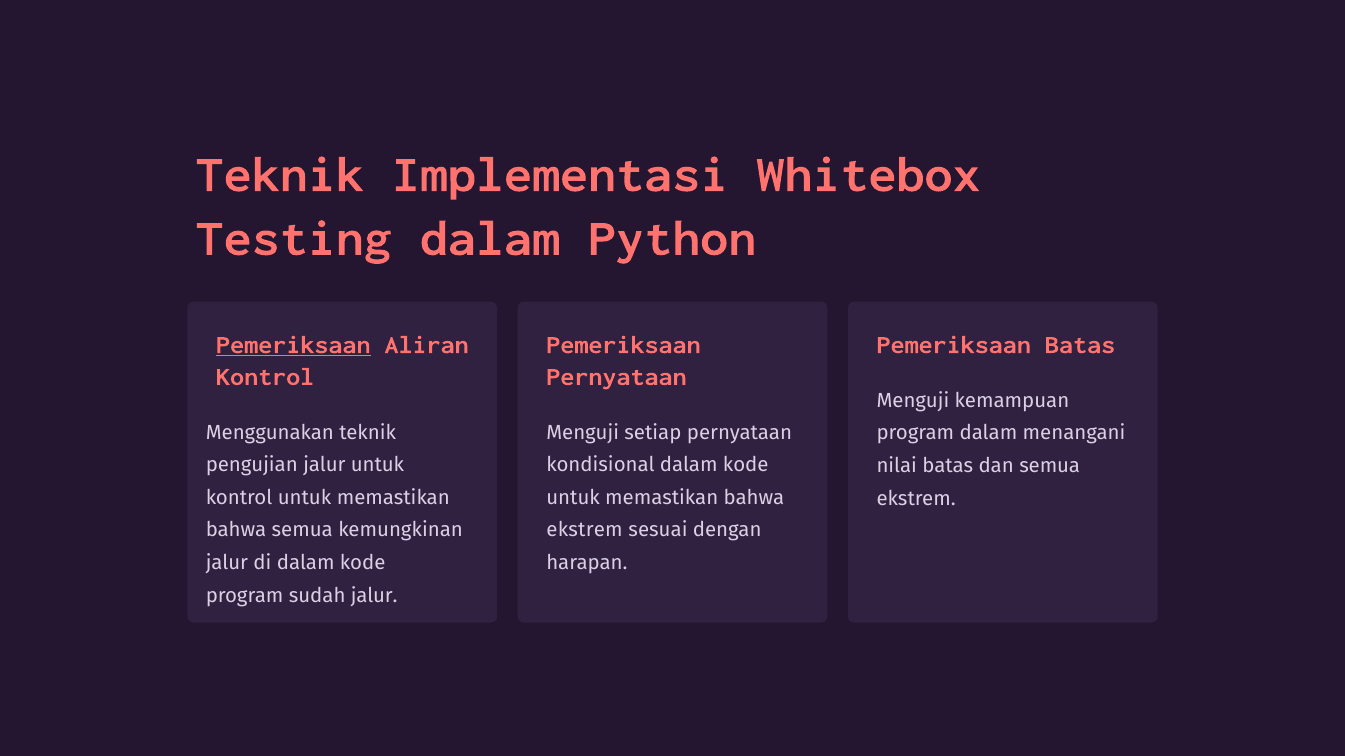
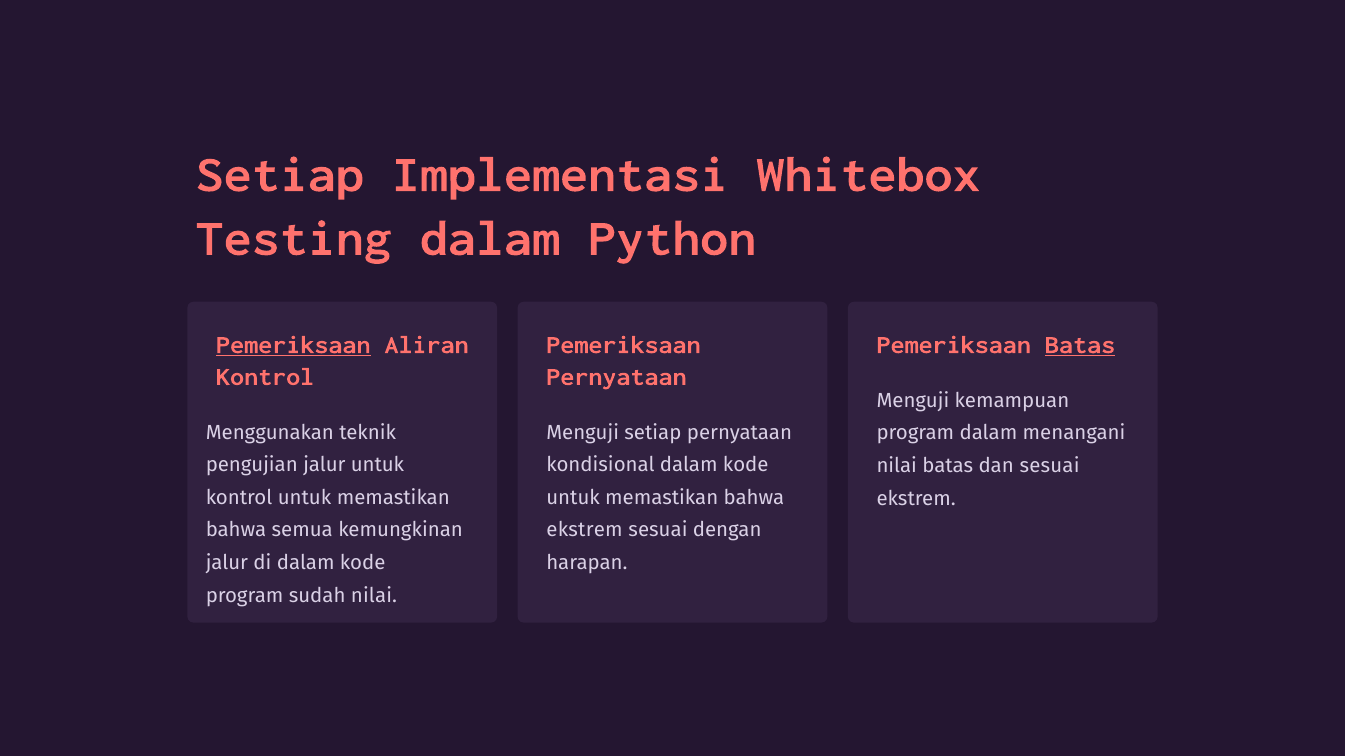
Teknik: Teknik -> Setiap (280, 174)
Batas underline: none -> present (1080, 345)
dan semua: semua -> sesuai (1050, 466)
sudah jalur: jalur -> nilai (374, 596)
